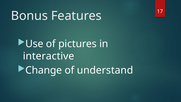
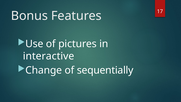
understand: understand -> sequentially (105, 70)
